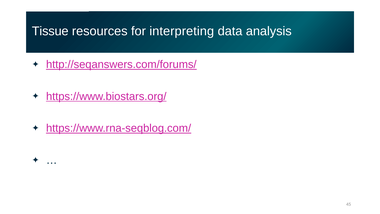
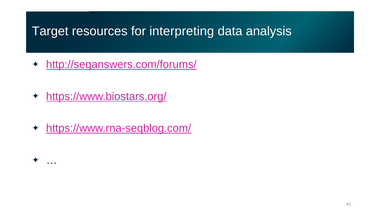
Tissue: Tissue -> Target (50, 31)
